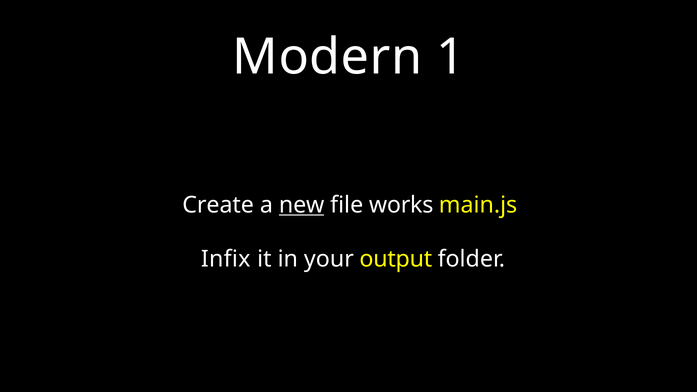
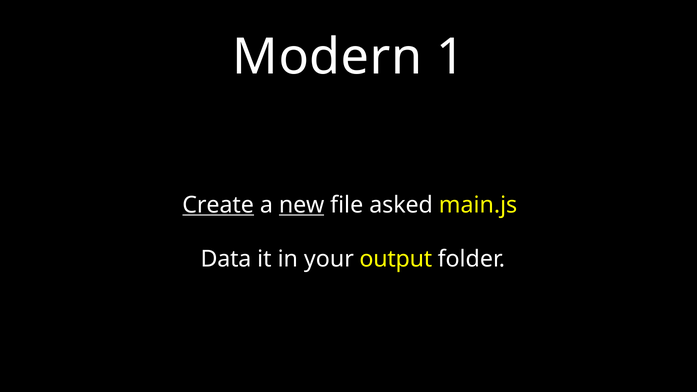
Create underline: none -> present (218, 205)
works: works -> asked (401, 205)
Infix: Infix -> Data (226, 259)
